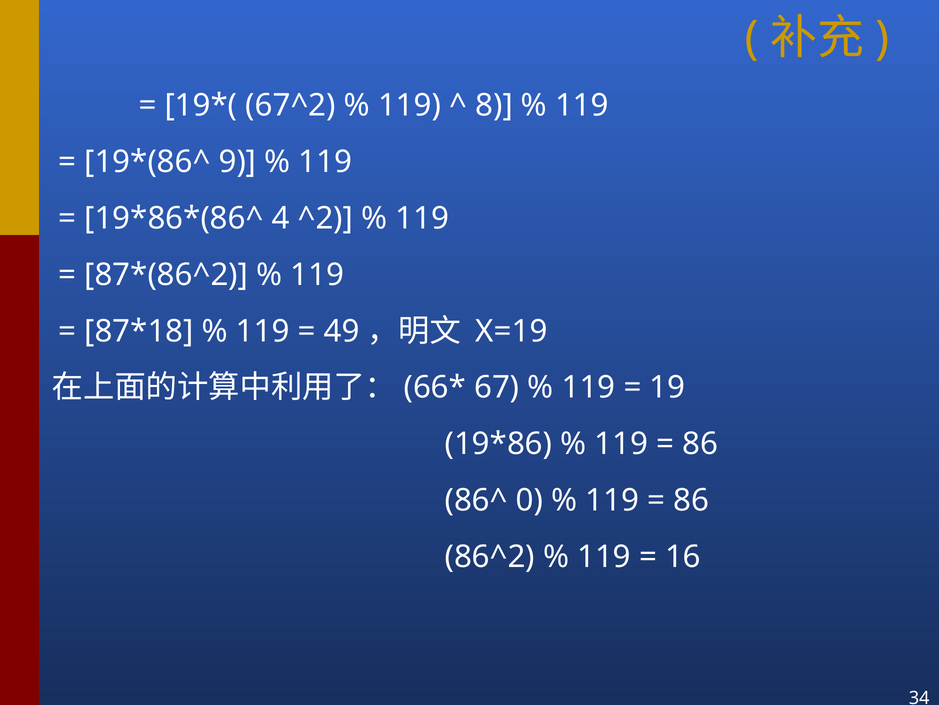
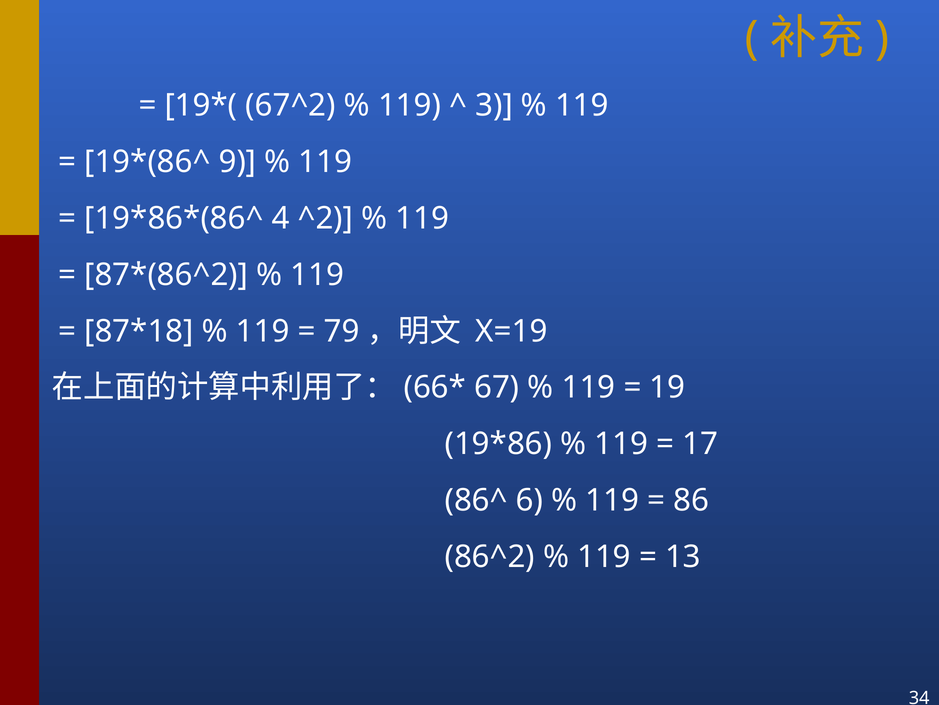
8: 8 -> 3 (494, 105)
49: 49 -> 79 (342, 331)
86: 86 -> 17 (700, 444)
0: 0 -> 6 (529, 500)
16: 16 -> 13 (683, 556)
